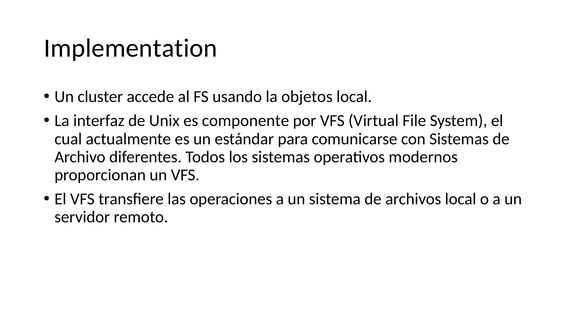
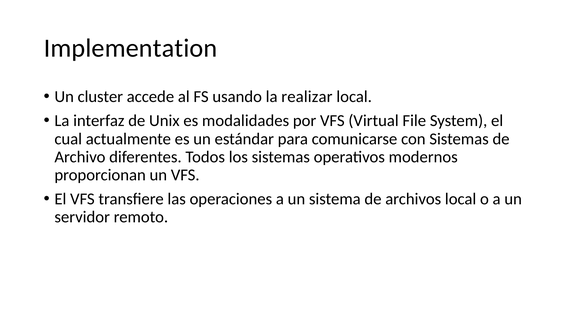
objetos: objetos -> realizar (307, 97)
componente: componente -> modalidades (246, 121)
